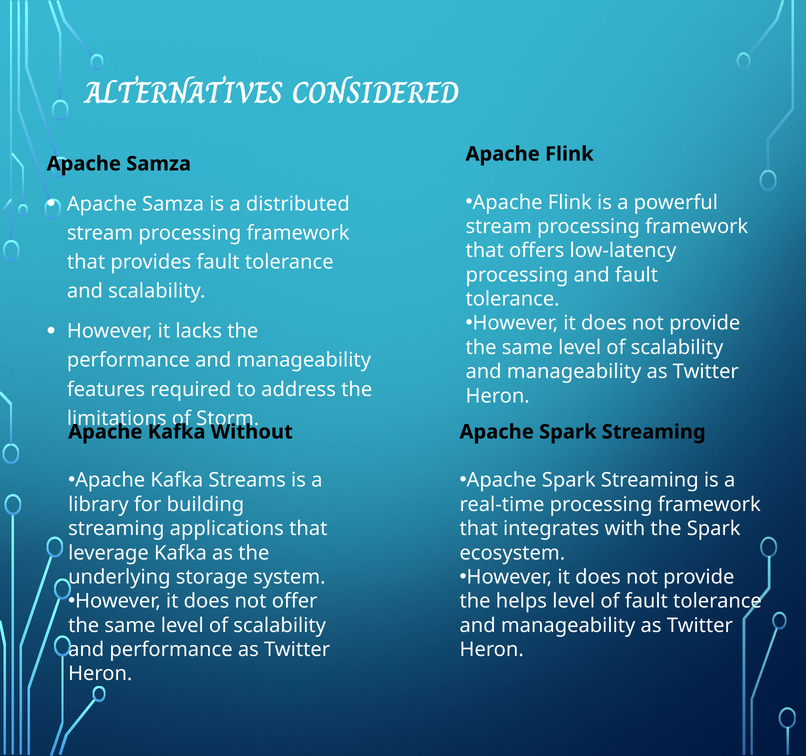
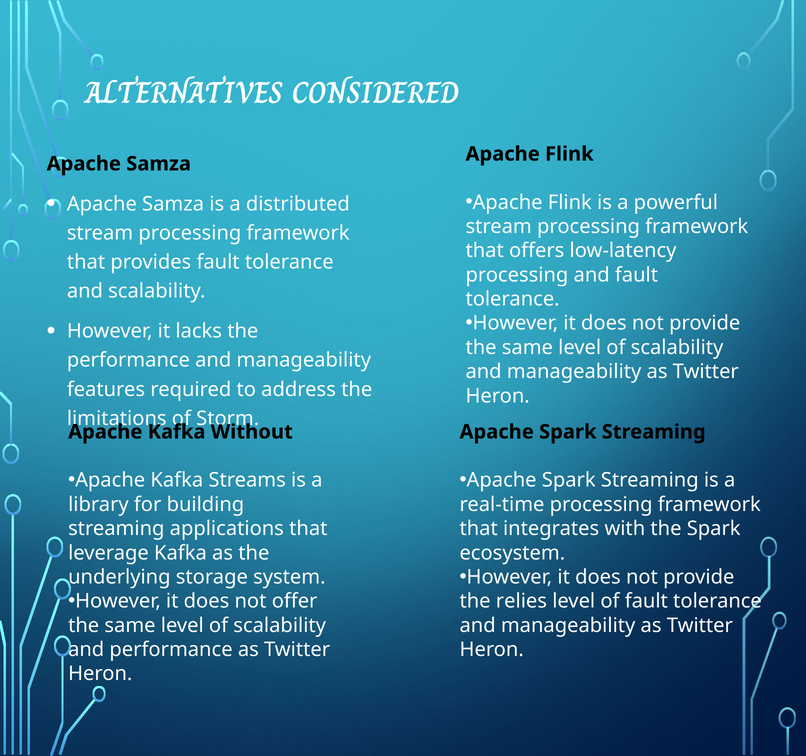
helps: helps -> relies (521, 601)
